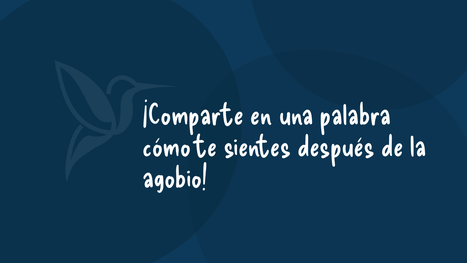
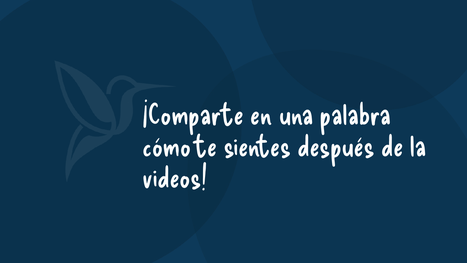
agobio: agobio -> videos (175, 178)
